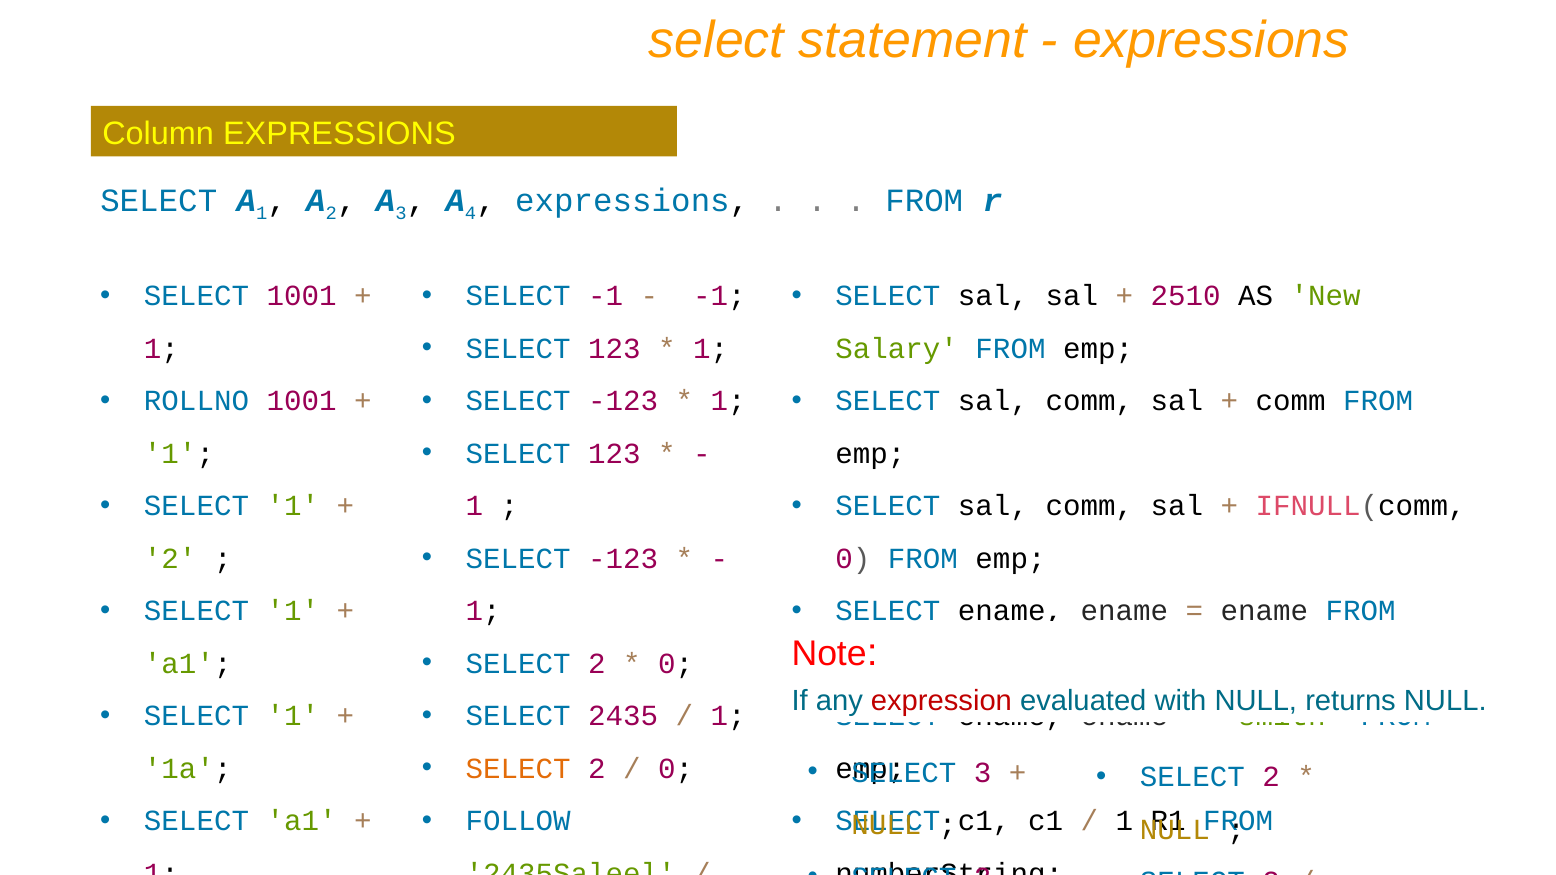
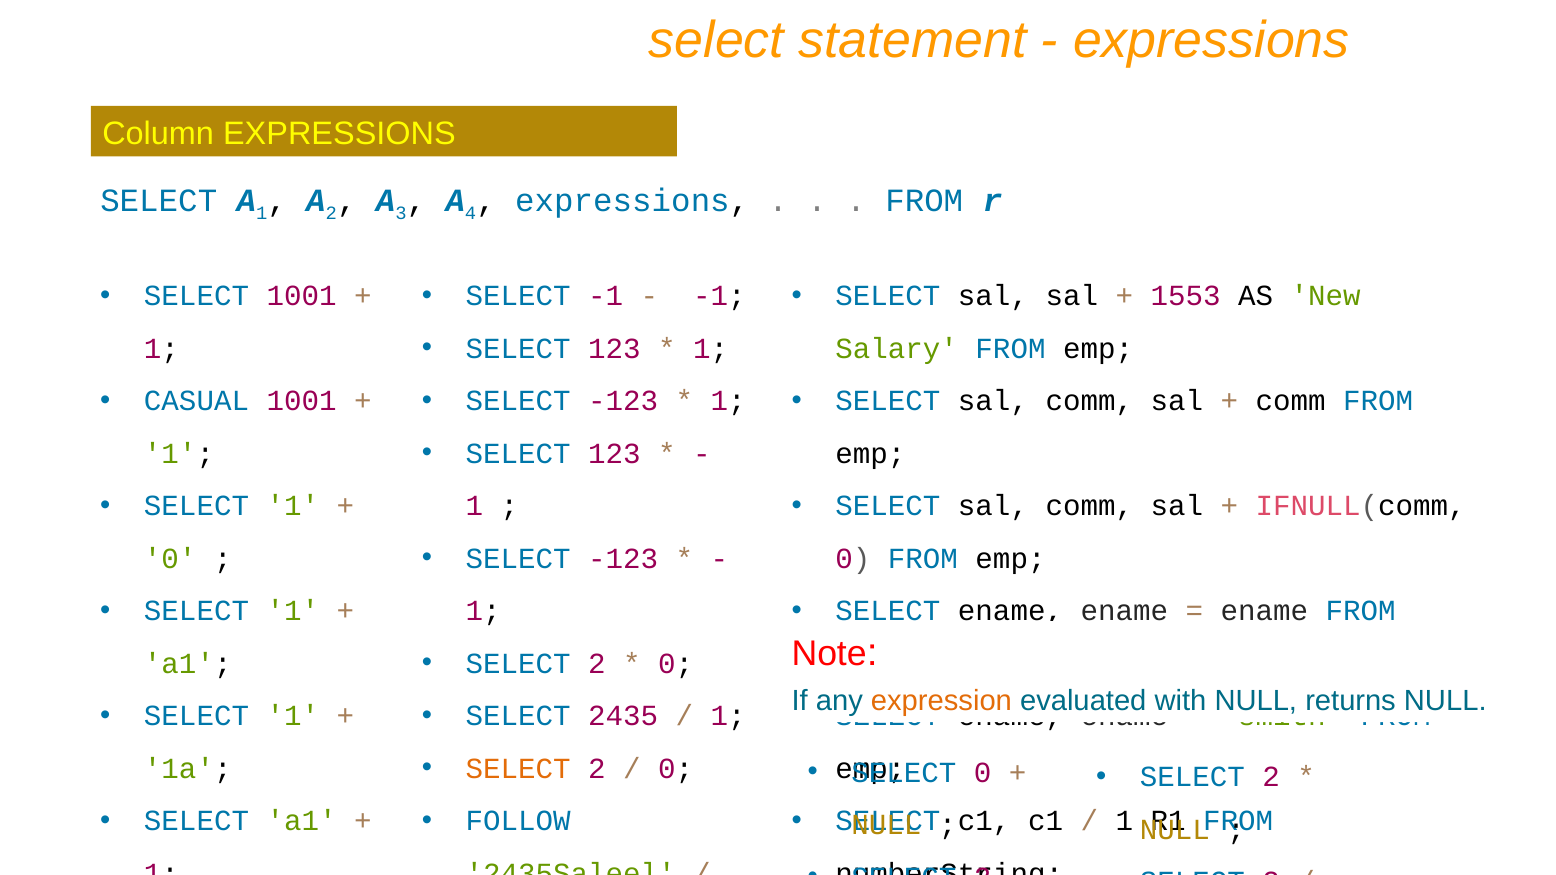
2510: 2510 -> 1553 (1186, 296)
ROLLNO: ROLLNO -> CASUAL (197, 401)
2: 2 -> 0 (170, 559)
expression colour: red -> orange (941, 701)
3: 3 -> 0 (983, 773)
